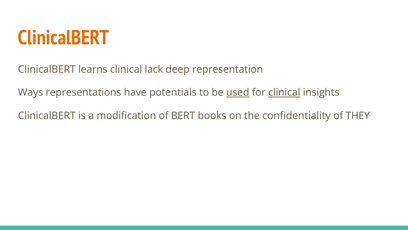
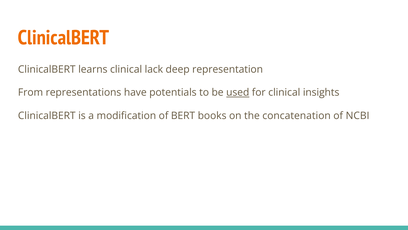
Ways: Ways -> From (31, 92)
clinical underline: present -> none (284, 92)
confidentiality: confidentiality -> concatenation (297, 116)
THEY: THEY -> NCBI (358, 116)
